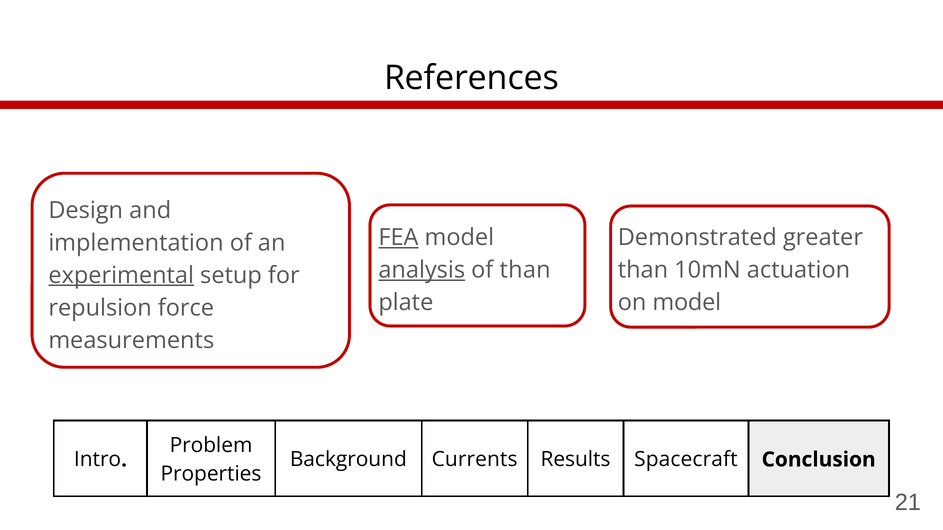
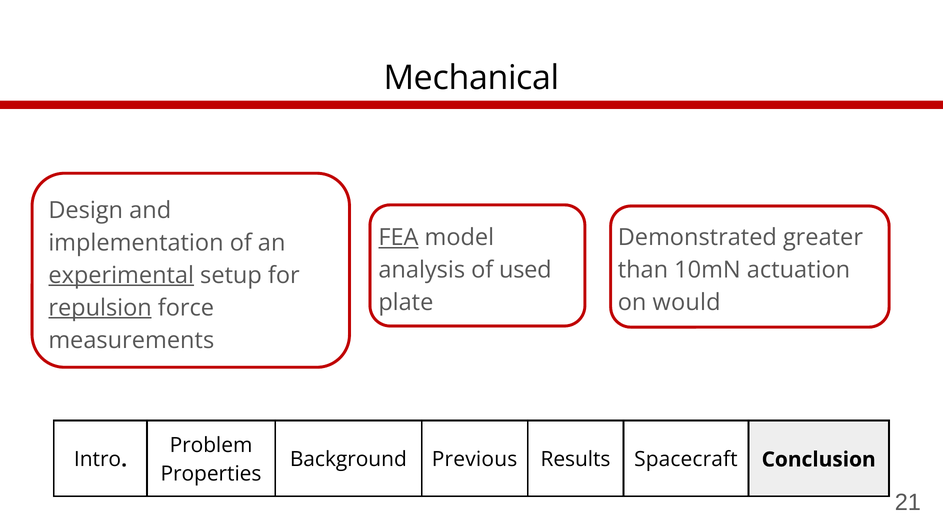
References: References -> Mechanical (472, 78)
analysis underline: present -> none (422, 270)
of than: than -> used (525, 270)
on model: model -> would (687, 303)
repulsion underline: none -> present (100, 308)
Currents: Currents -> Previous (475, 460)
